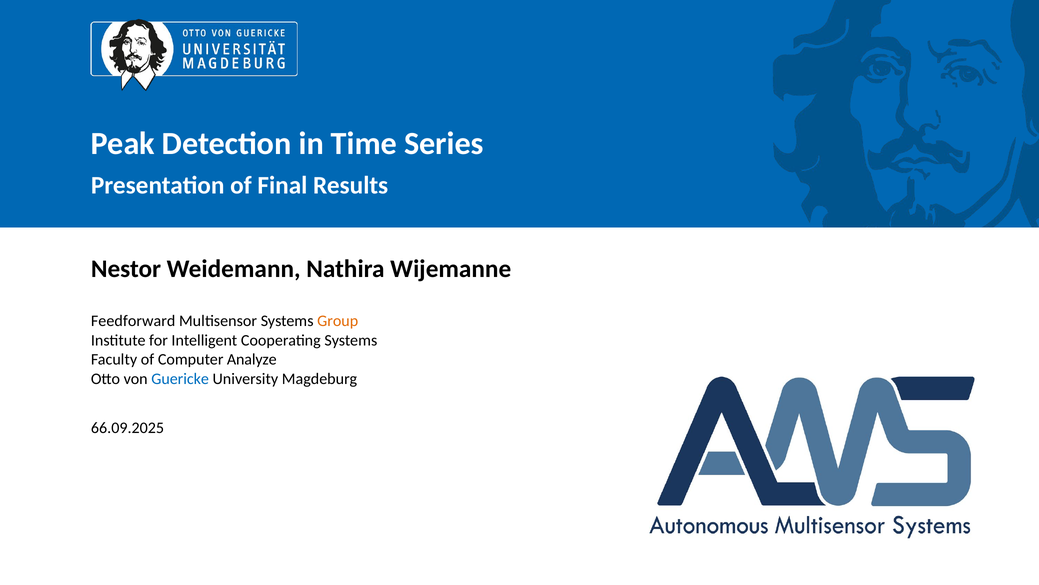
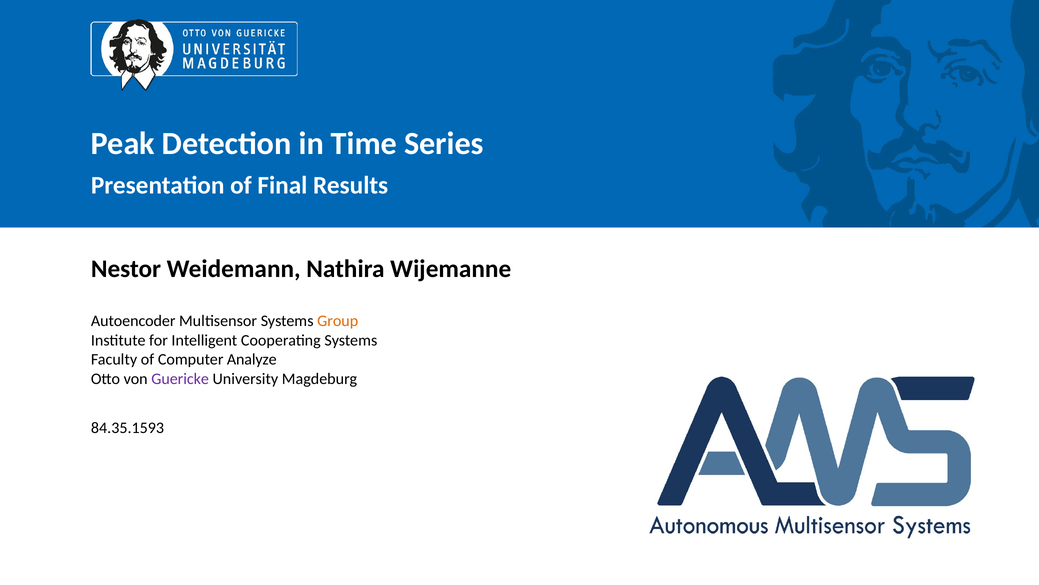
Feedforward: Feedforward -> Autoencoder (133, 321)
Guericke colour: blue -> purple (180, 379)
66.09.2025: 66.09.2025 -> 84.35.1593 (128, 427)
